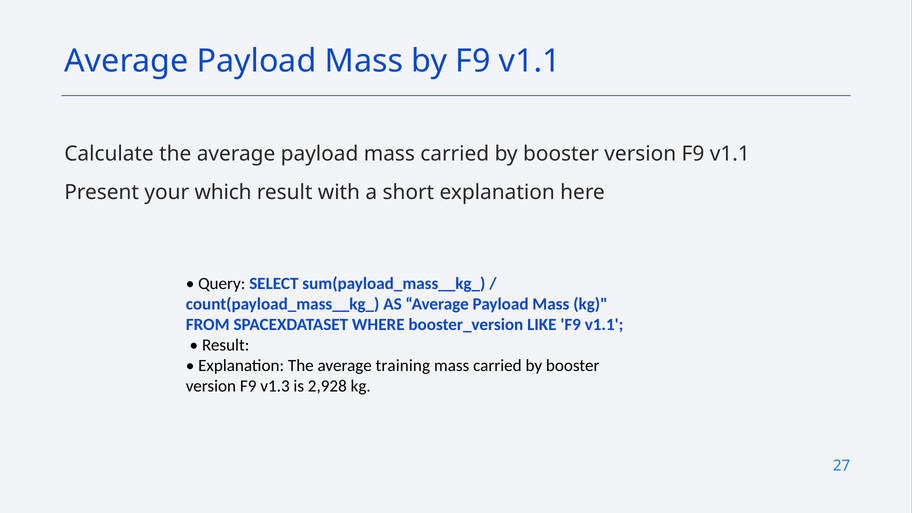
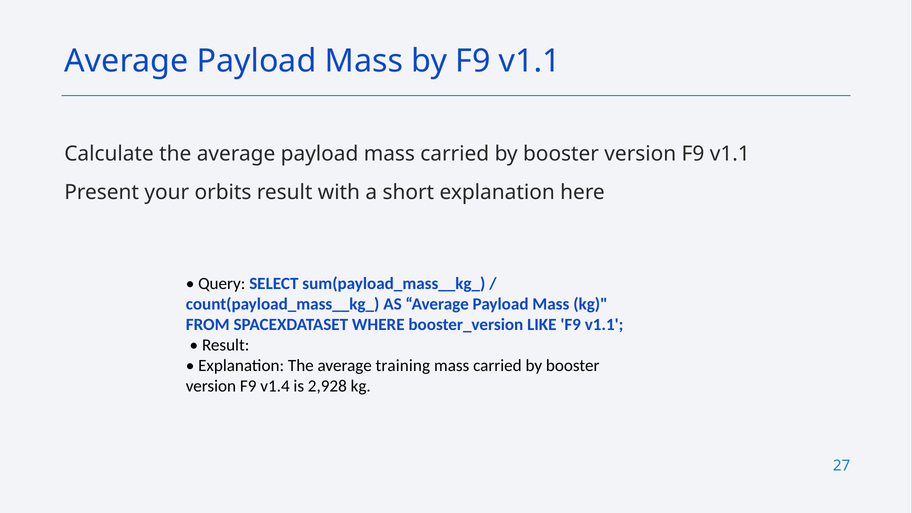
which: which -> orbits (223, 192)
v1.3: v1.3 -> v1.4 (275, 386)
